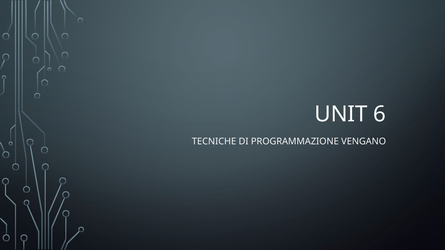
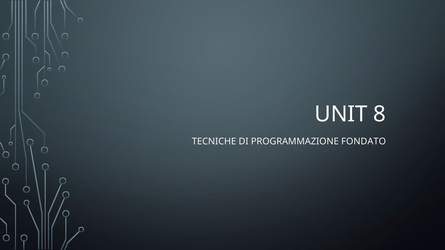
6: 6 -> 8 (380, 114)
VENGANO: VENGANO -> FONDATO (364, 142)
